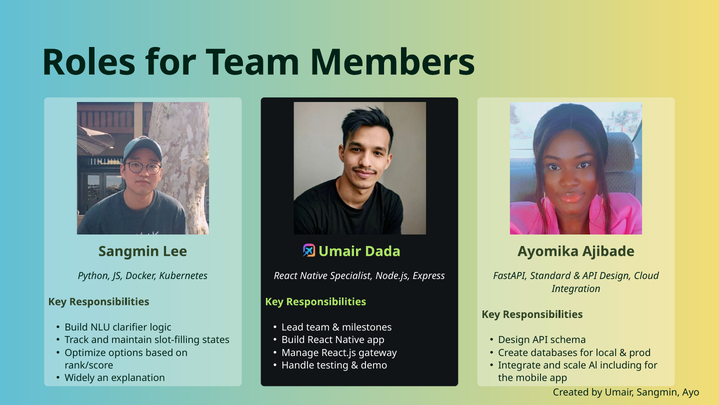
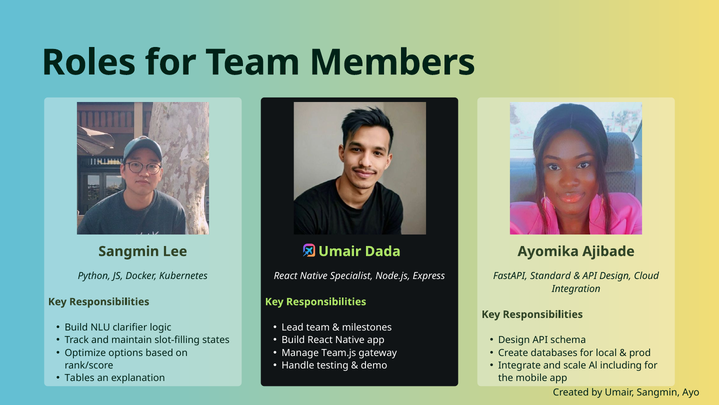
React.js: React.js -> Team.js (339, 352)
Widely: Widely -> Tables (80, 378)
